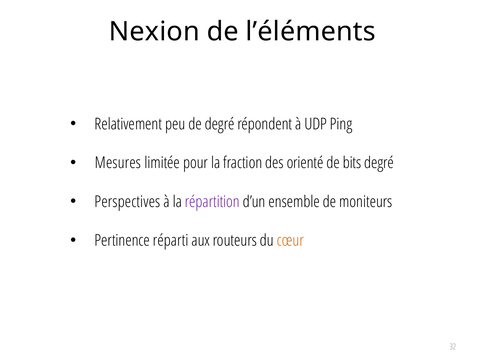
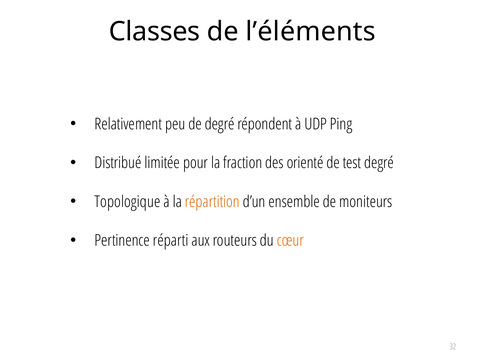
Nexion: Nexion -> Classes (155, 31)
Mesures: Mesures -> Distribué (118, 163)
bits: bits -> test (352, 163)
Perspectives: Perspectives -> Topologique (128, 202)
répartition colour: purple -> orange (212, 202)
